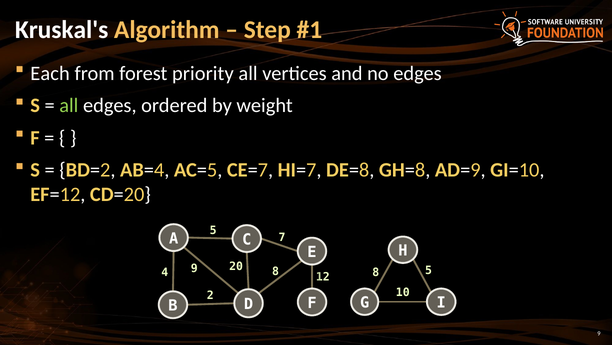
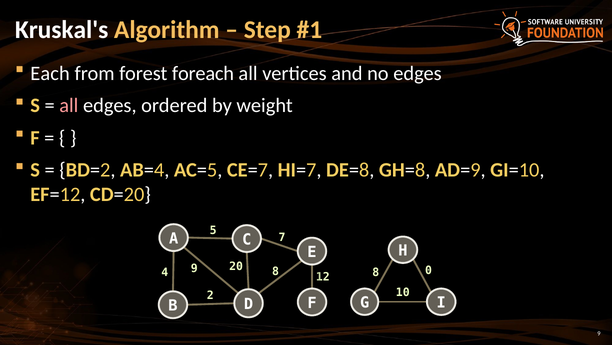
priority: priority -> foreach (203, 73)
all colour: light green -> pink (69, 105)
8 5: 5 -> 0 (429, 270)
